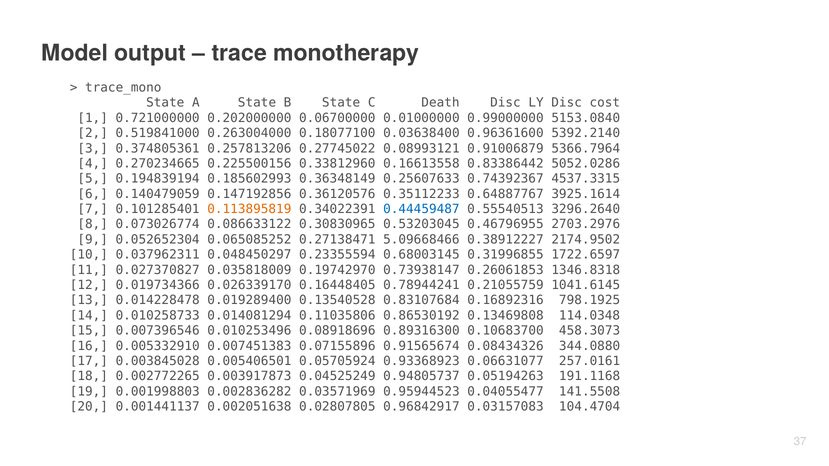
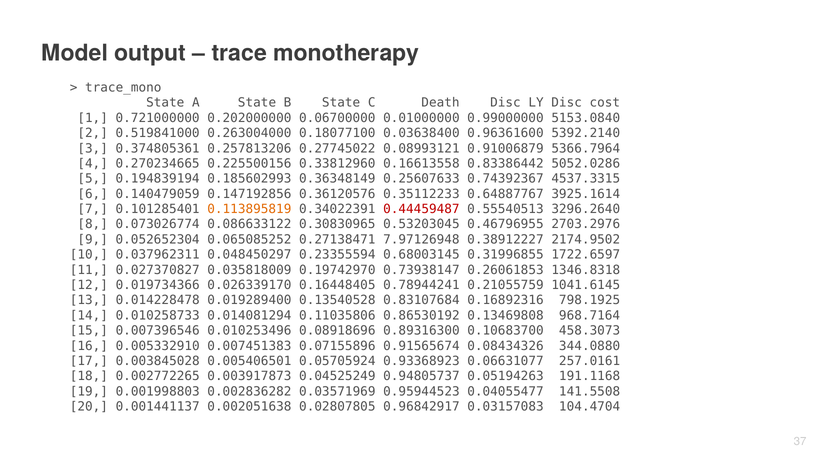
0.44459487 colour: blue -> red (421, 209)
5.09668466: 5.09668466 -> 7.97126948 (421, 240)
114.0348: 114.0348 -> 968.7164 (590, 316)
